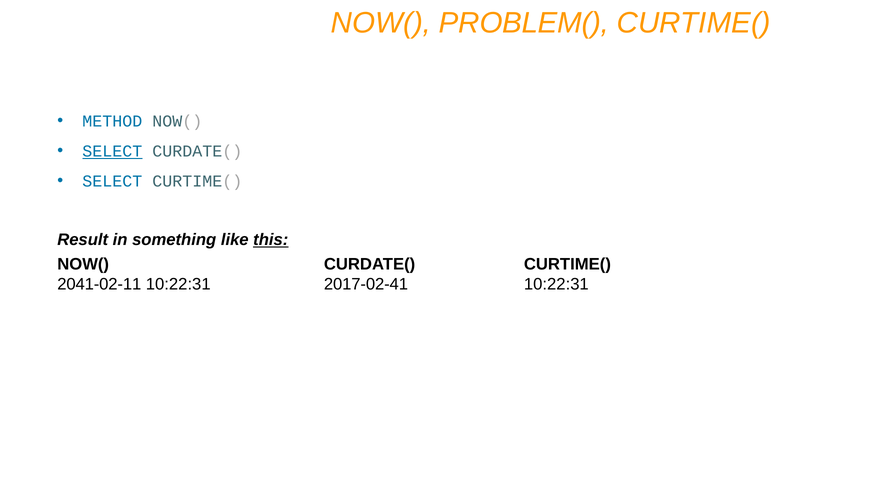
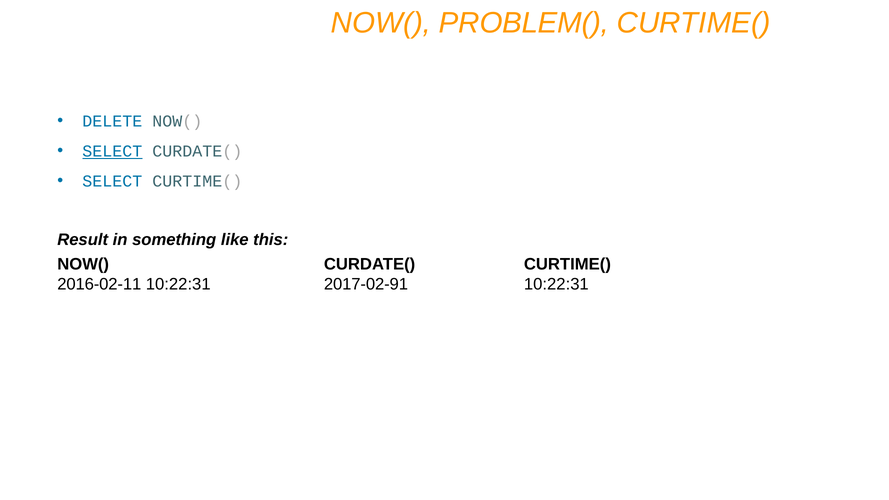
METHOD: METHOD -> DELETE (112, 121)
this underline: present -> none (271, 240)
2041-02-11: 2041-02-11 -> 2016-02-11 (99, 284)
2017-02-41: 2017-02-41 -> 2017-02-91 (366, 284)
